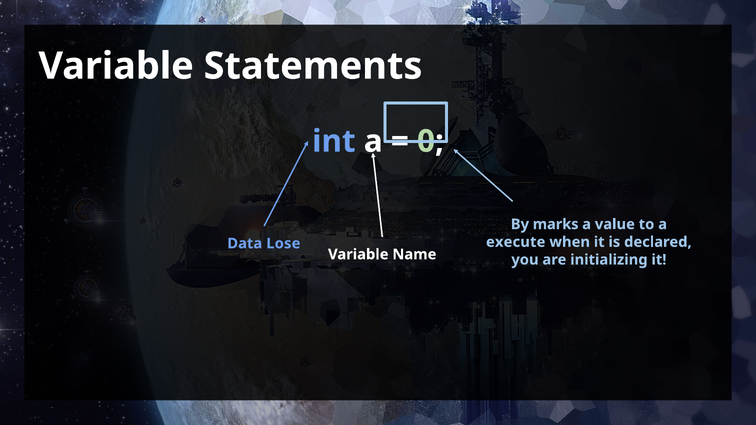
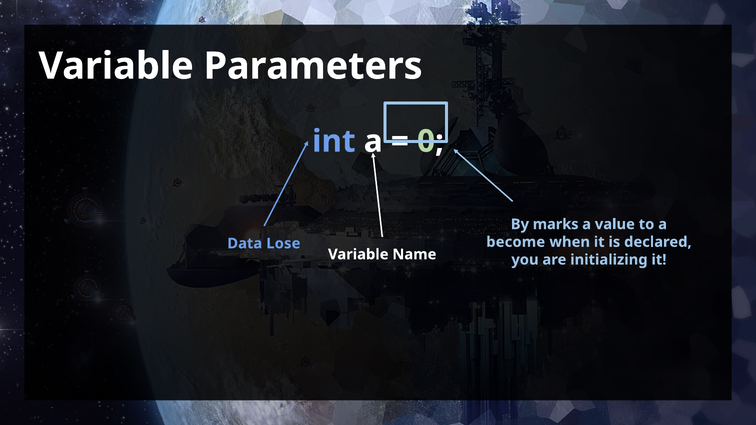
Statements: Statements -> Parameters (313, 66)
execute: execute -> become (516, 242)
